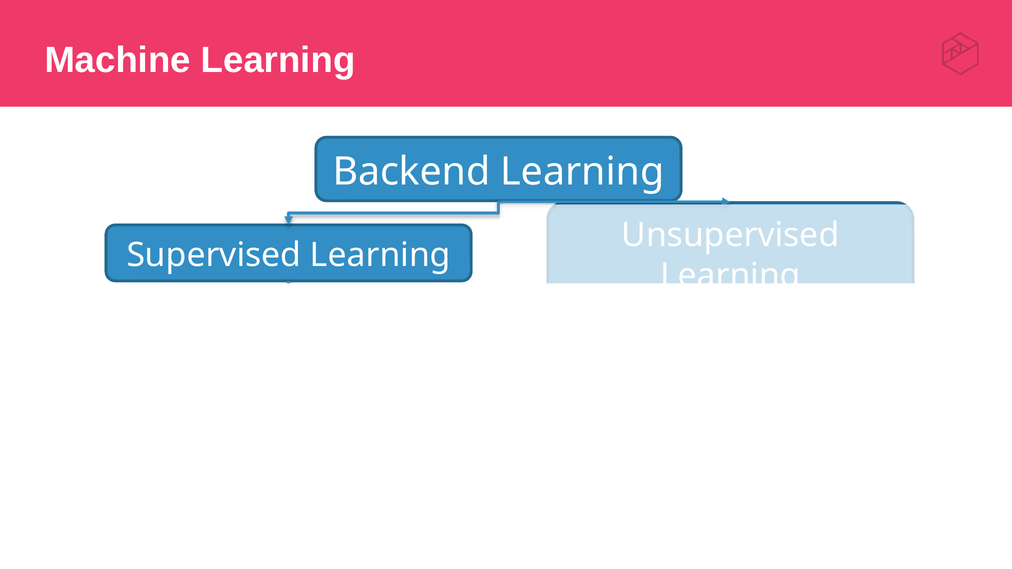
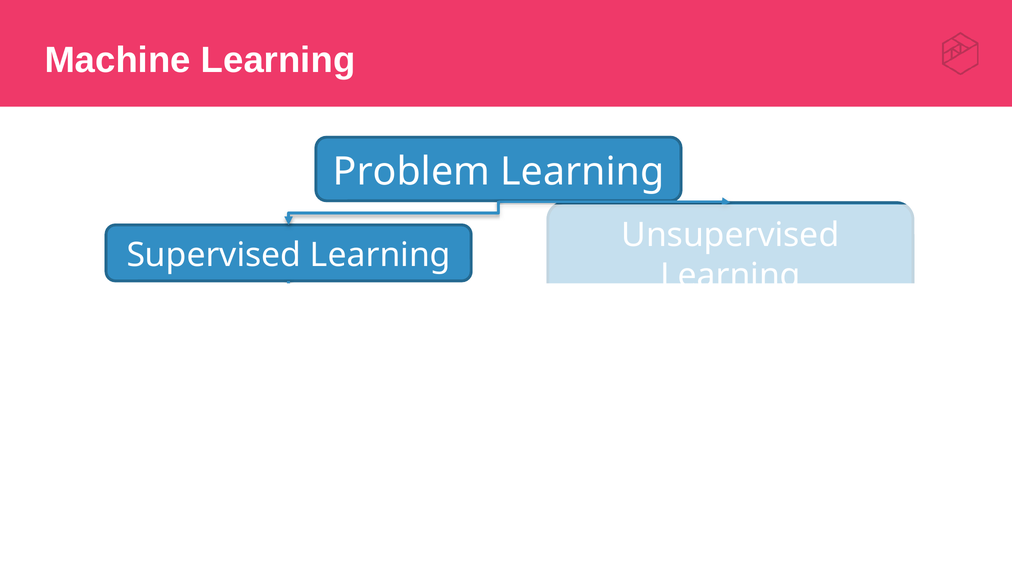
Backend: Backend -> Problem (411, 172)
